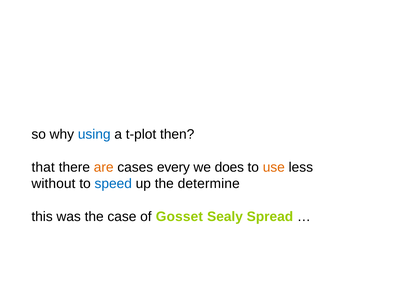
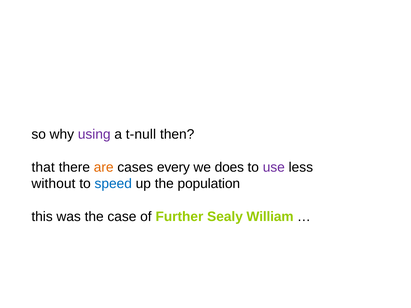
using colour: blue -> purple (94, 134)
t-plot: t-plot -> t-null (141, 134)
use colour: orange -> purple (274, 167)
determine: determine -> population (209, 184)
Gosset: Gosset -> Further (179, 217)
Spread: Spread -> William (270, 217)
